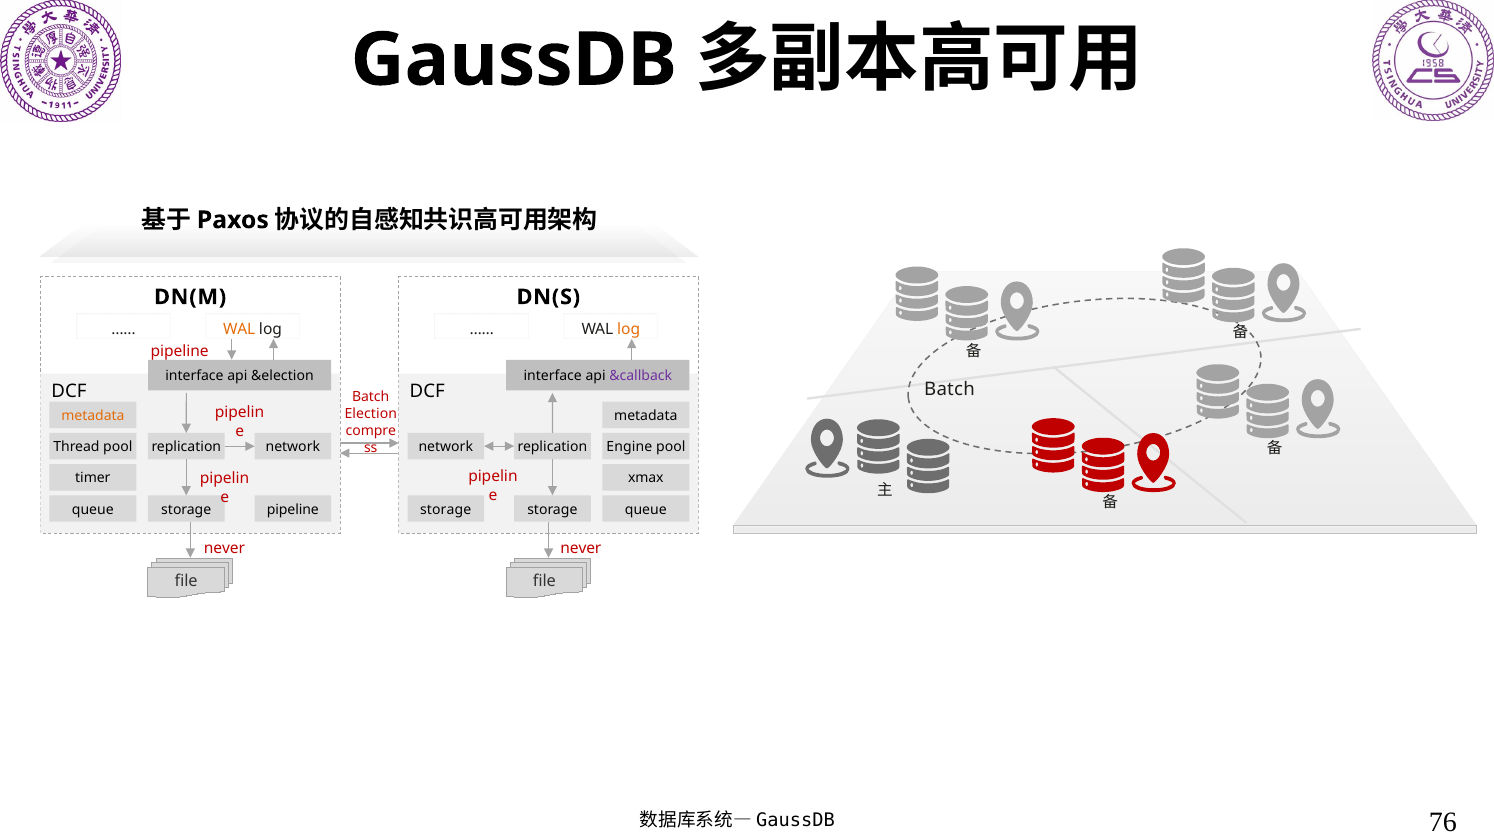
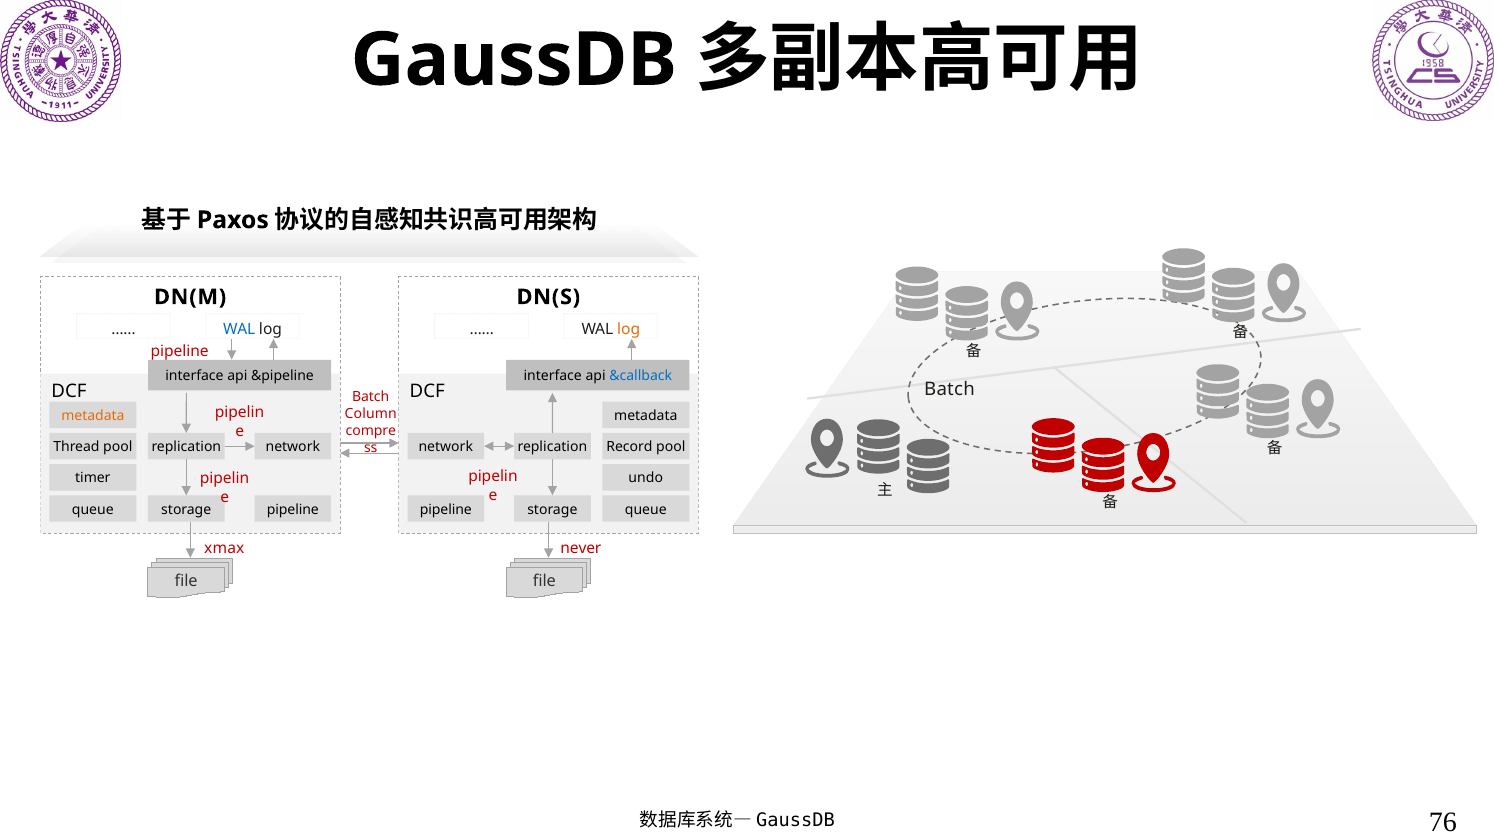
WAL colour: orange -> blue (239, 330)
&election: &election -> &pipeline (282, 376)
&callback colour: purple -> blue (641, 376)
Election: Election -> Column (371, 414)
Engine: Engine -> Record (629, 447)
xmax: xmax -> undo (646, 479)
storage: storage -> pipeline (446, 510)
never: never -> xmax (224, 549)
